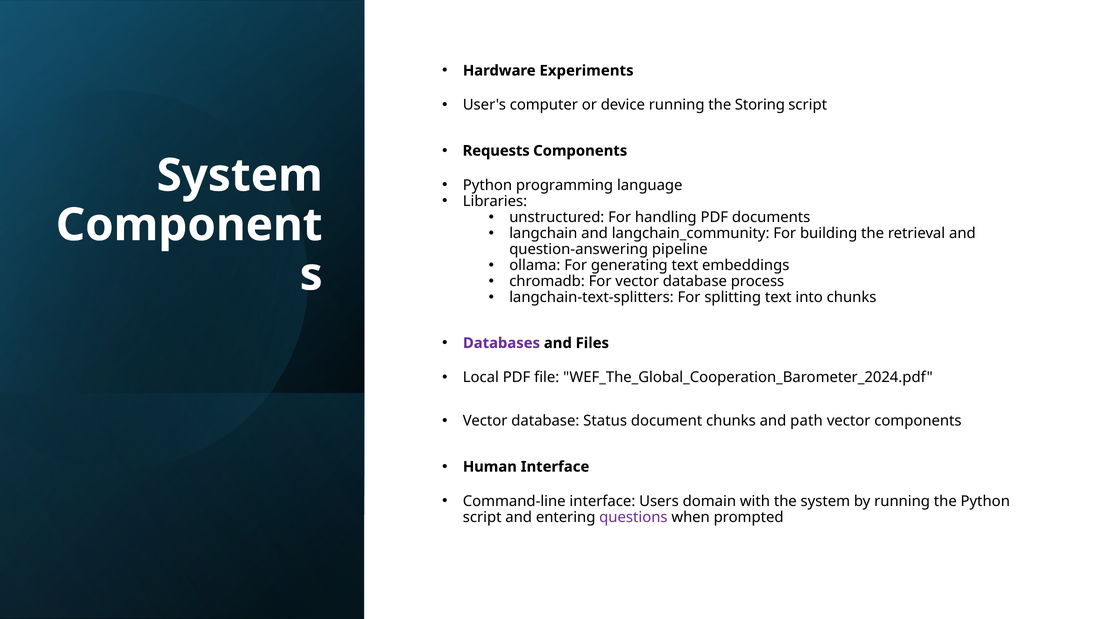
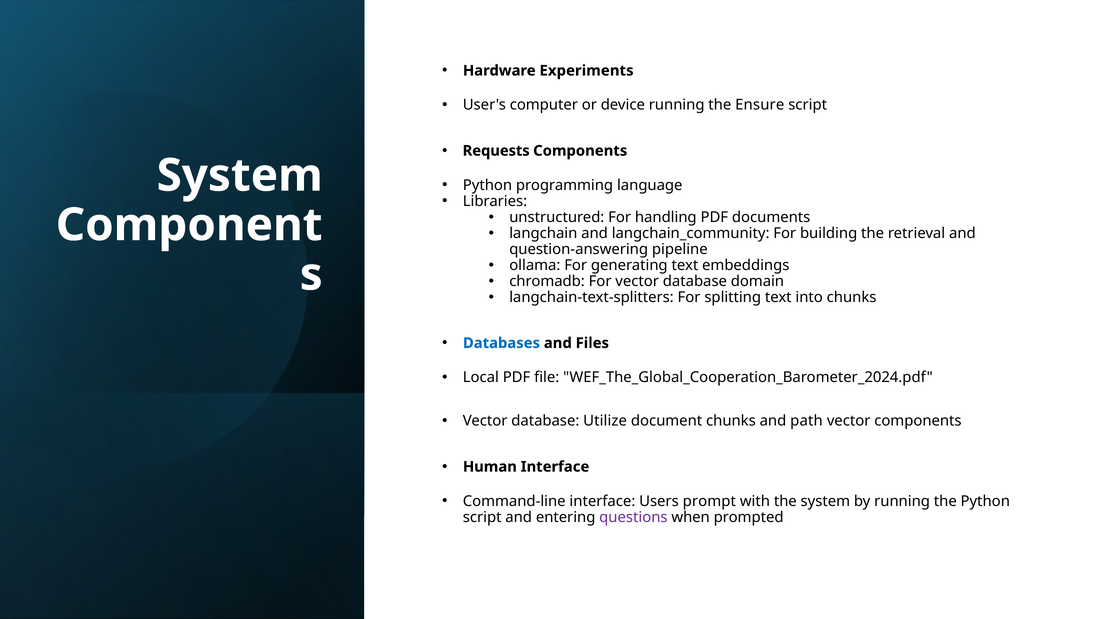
Storing: Storing -> Ensure (760, 105)
process: process -> domain (757, 281)
Databases colour: purple -> blue (501, 343)
Status: Status -> Utilize (605, 421)
domain: domain -> prompt (709, 501)
